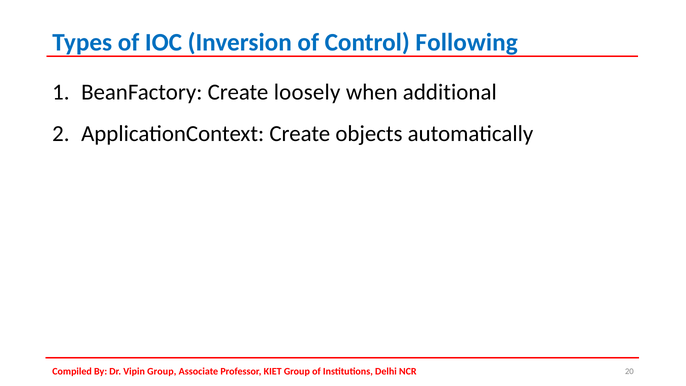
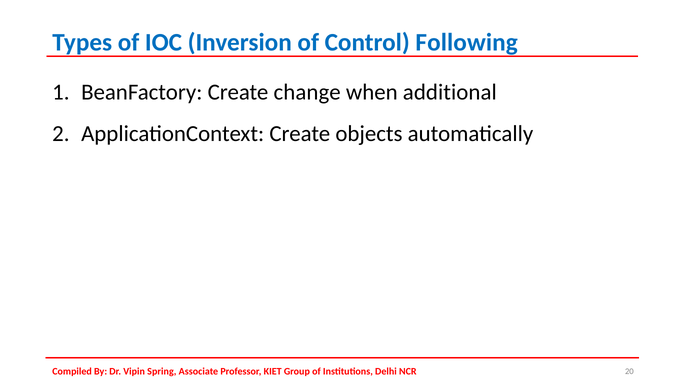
loosely: loosely -> change (307, 92)
Vipin Group: Group -> Spring (162, 372)
